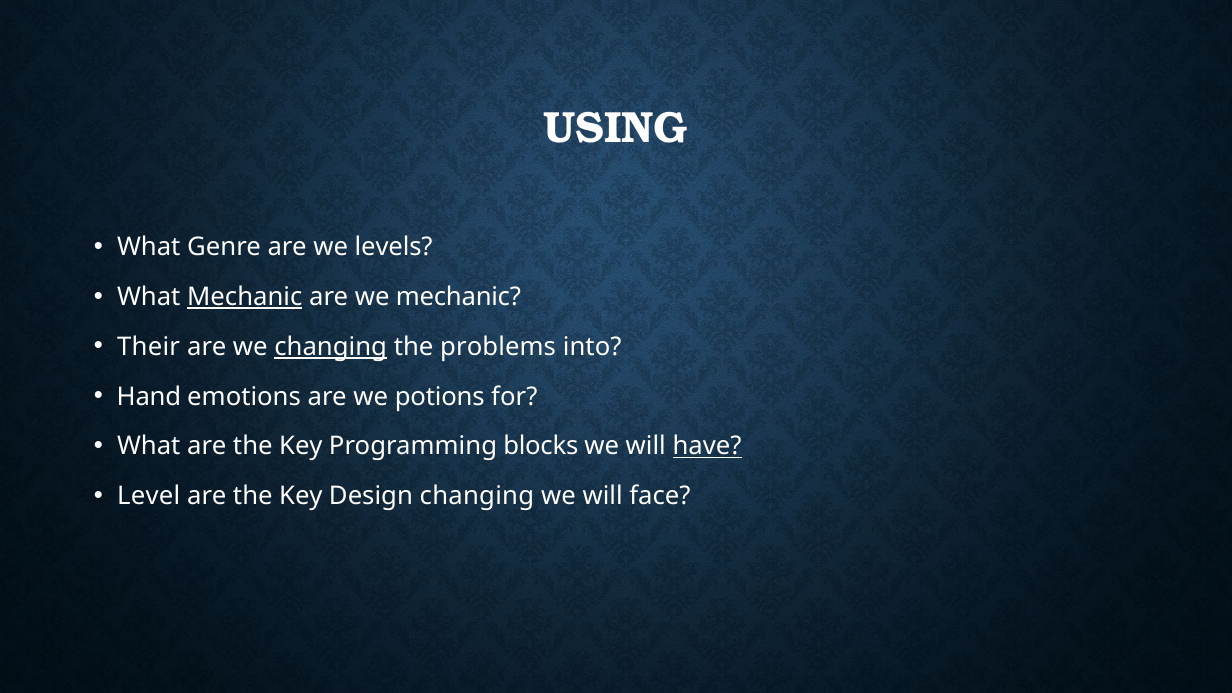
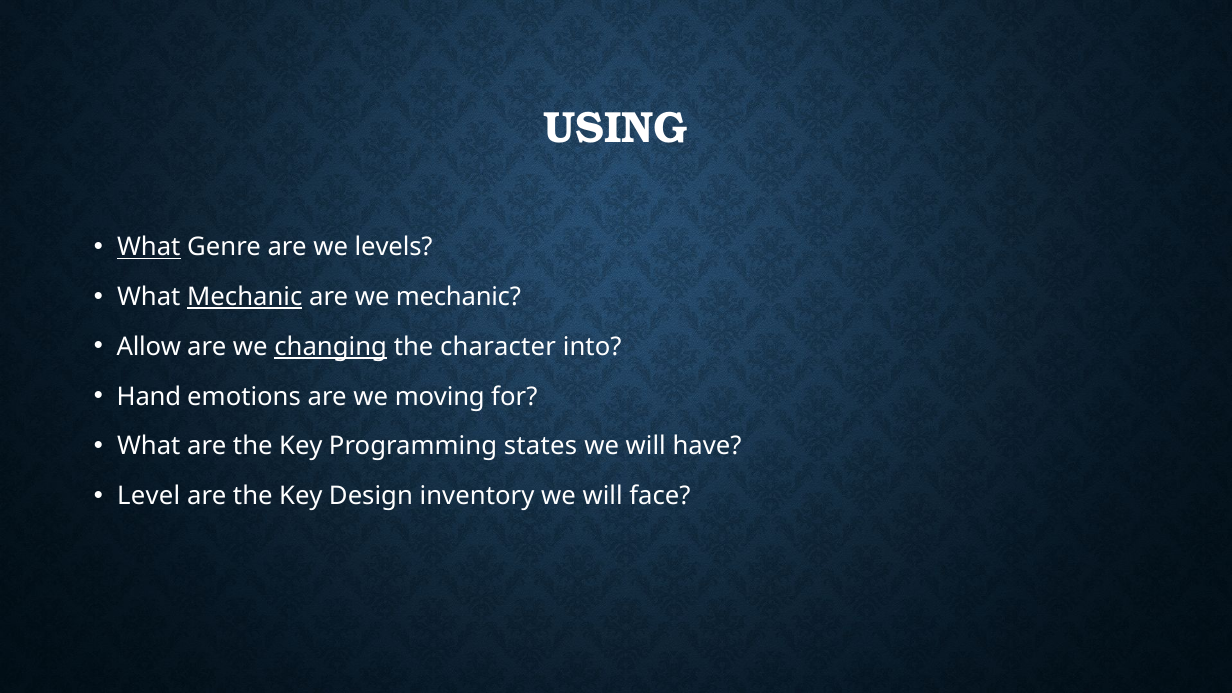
What underline: none -> present (149, 247)
Their: Their -> Allow (149, 347)
problems: problems -> character (498, 347)
potions: potions -> moving (440, 397)
blocks: blocks -> states (541, 446)
have underline: present -> none (707, 446)
Design changing: changing -> inventory (477, 496)
